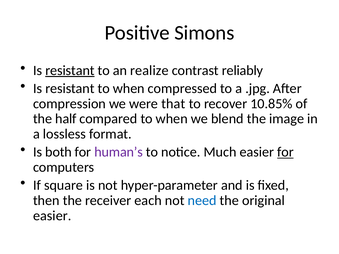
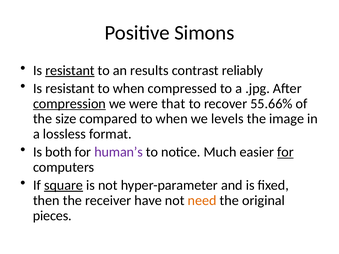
realize: realize -> results (149, 70)
compression underline: none -> present (69, 104)
10.85%: 10.85% -> 55.66% (271, 104)
half: half -> size (66, 119)
blend: blend -> levels (227, 119)
square underline: none -> present (64, 185)
each: each -> have (148, 201)
need colour: blue -> orange (202, 201)
easier: easier -> pieces (52, 216)
